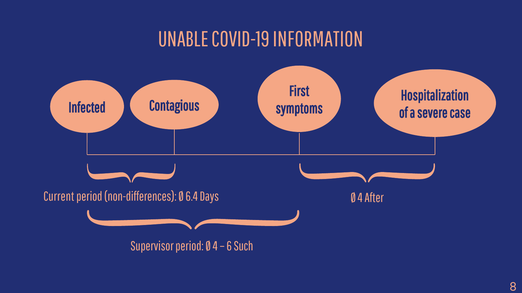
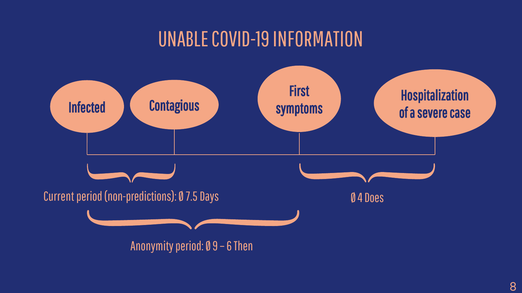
non-differences: non-differences -> non-predictions (140, 197)
6.4: 6.4 -> 7.5 (192, 197)
After: After -> Does (374, 198)
Supervisor: Supervisor -> Anonymity (152, 247)
period Ø 4: 4 -> 9 (215, 247)
Such: Such -> Then (243, 247)
